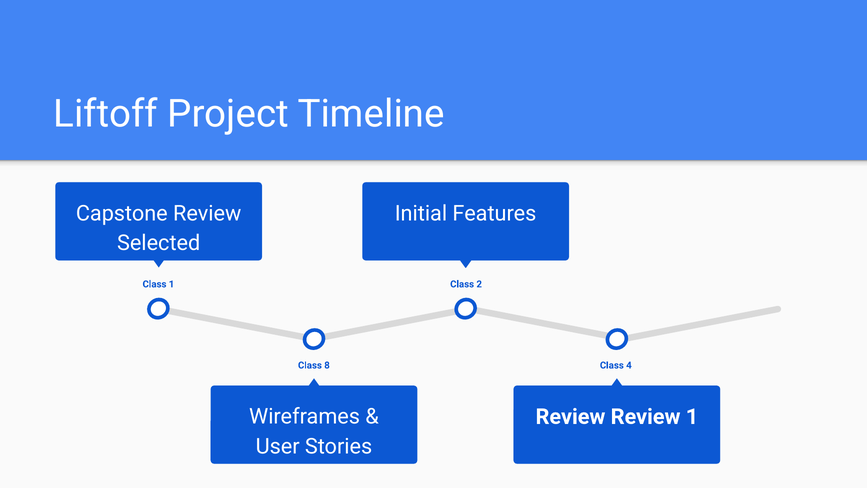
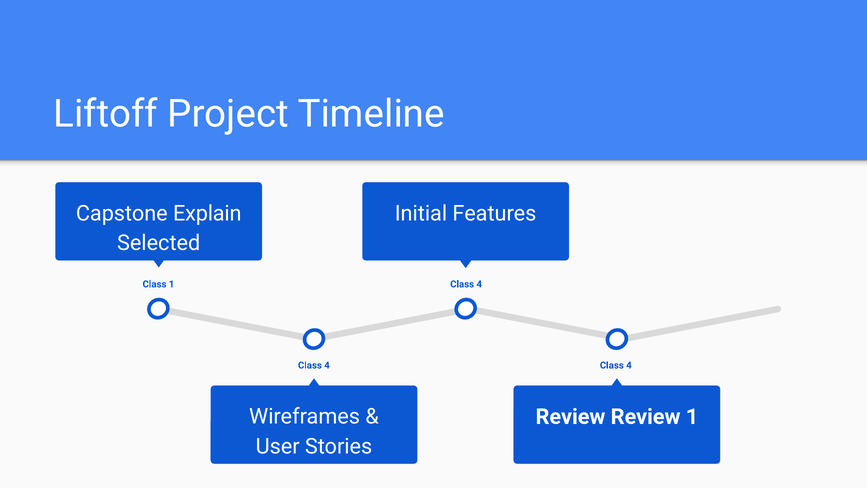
Capstone Review: Review -> Explain (207, 213)
2: 2 -> 4 (479, 284)
8: 8 -> 4 (327, 365)
